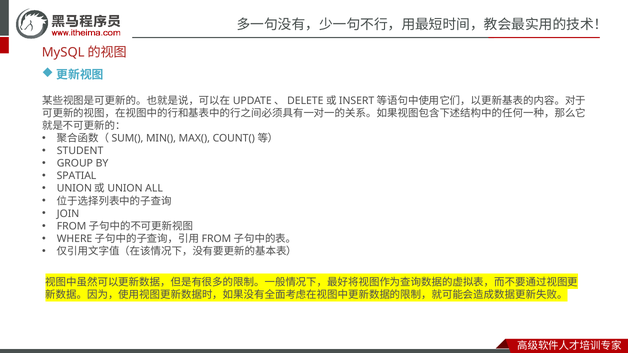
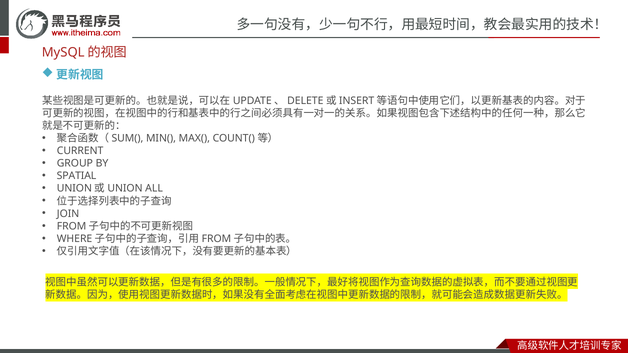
STUDENT: STUDENT -> CURRENT (80, 151)
